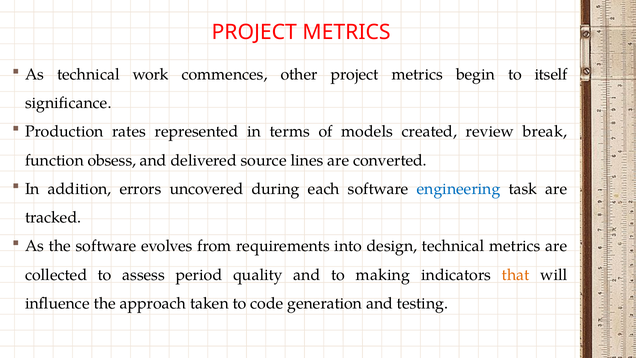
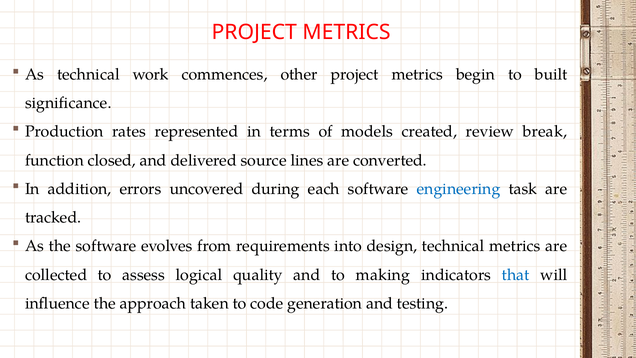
itself: itself -> built (551, 74)
obsess: obsess -> closed (112, 160)
period: period -> logical (199, 275)
that colour: orange -> blue (516, 275)
